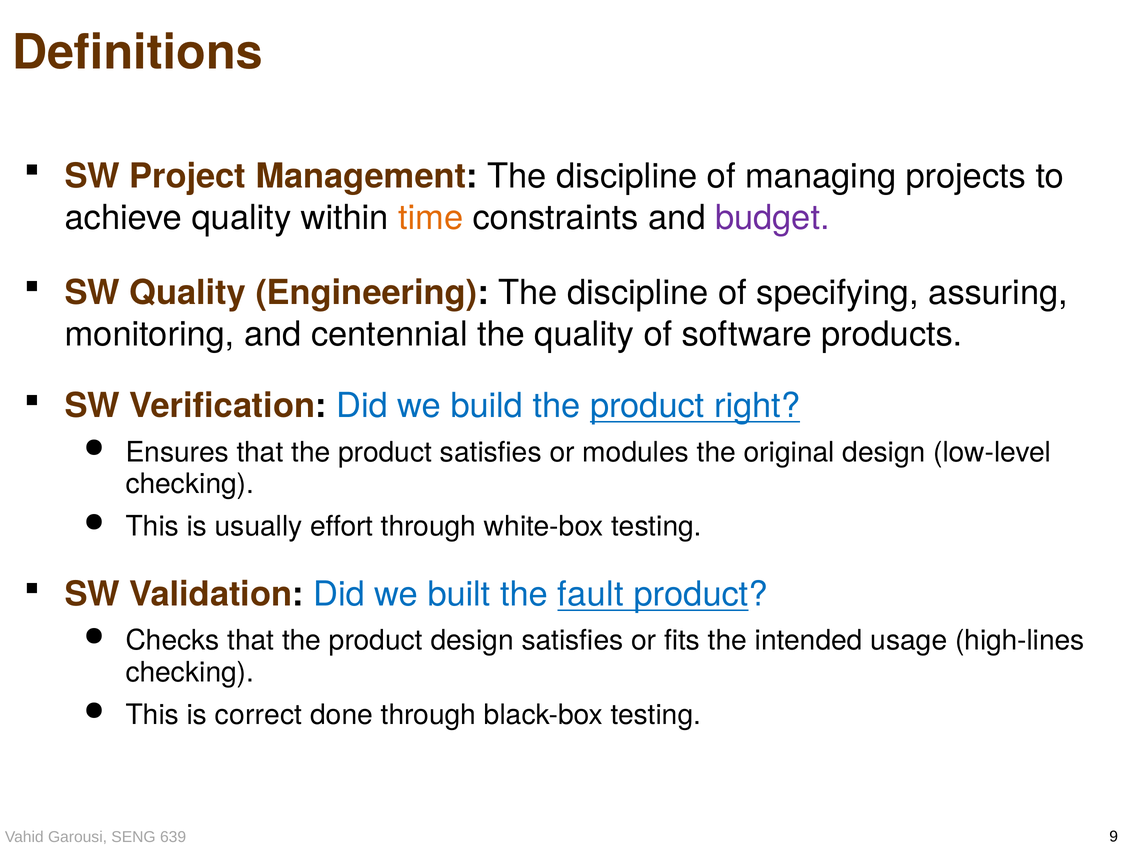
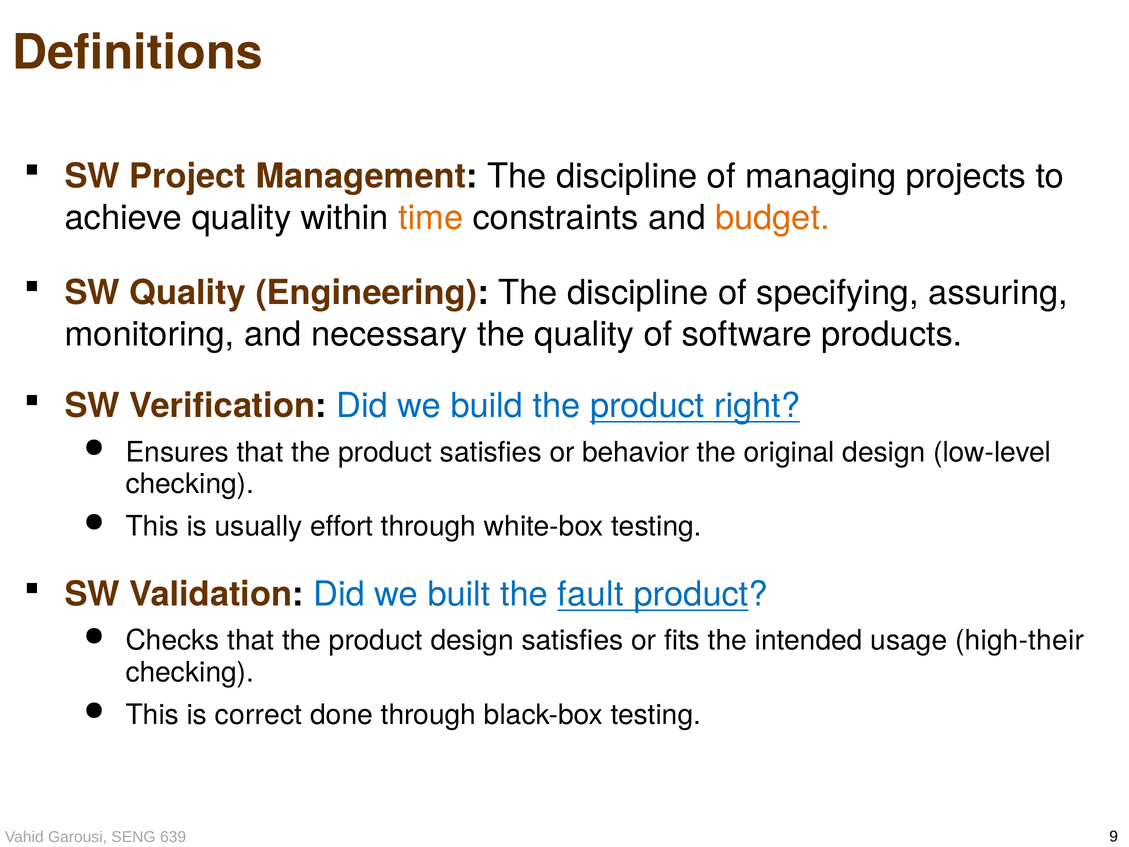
budget colour: purple -> orange (772, 218)
centennial: centennial -> necessary (389, 334)
modules: modules -> behavior (636, 452)
high-lines: high-lines -> high-their (1020, 640)
